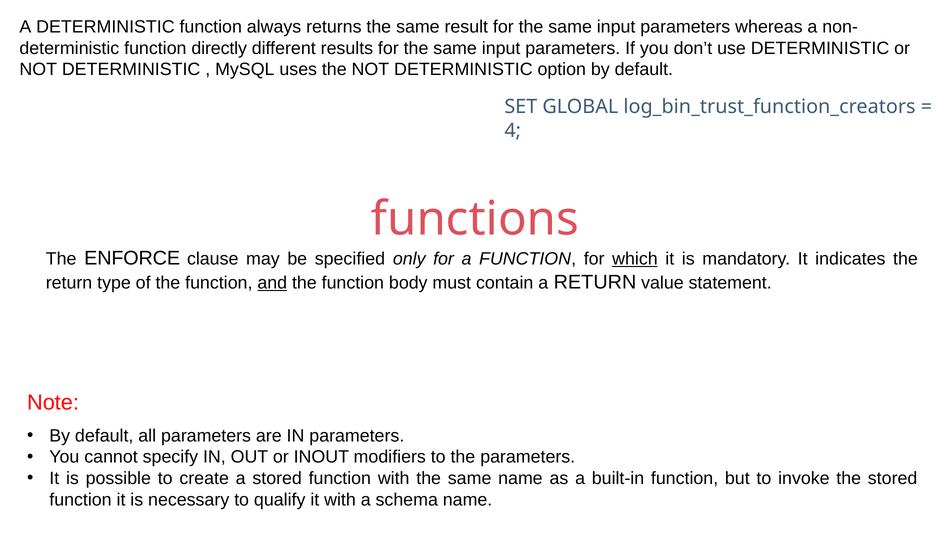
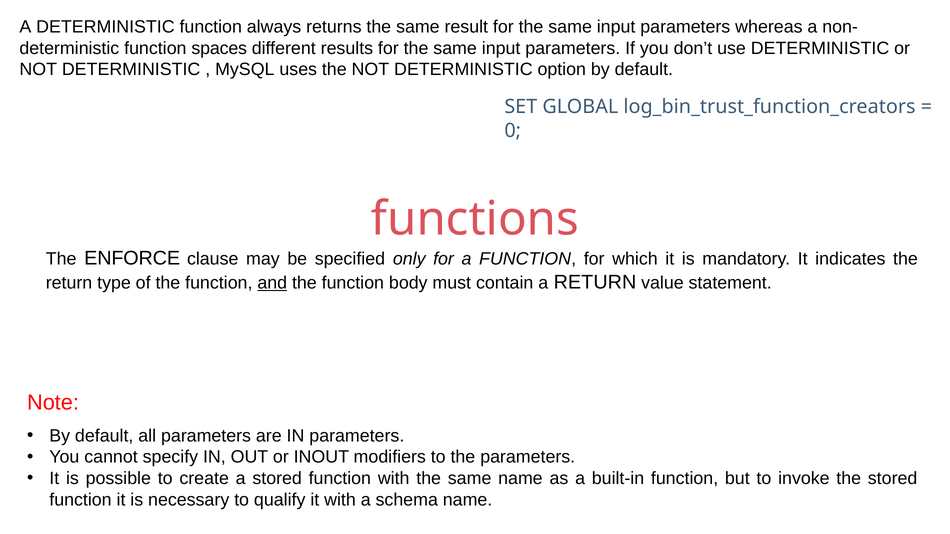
directly: directly -> spaces (219, 48)
4: 4 -> 0 (513, 131)
which underline: present -> none (635, 259)
